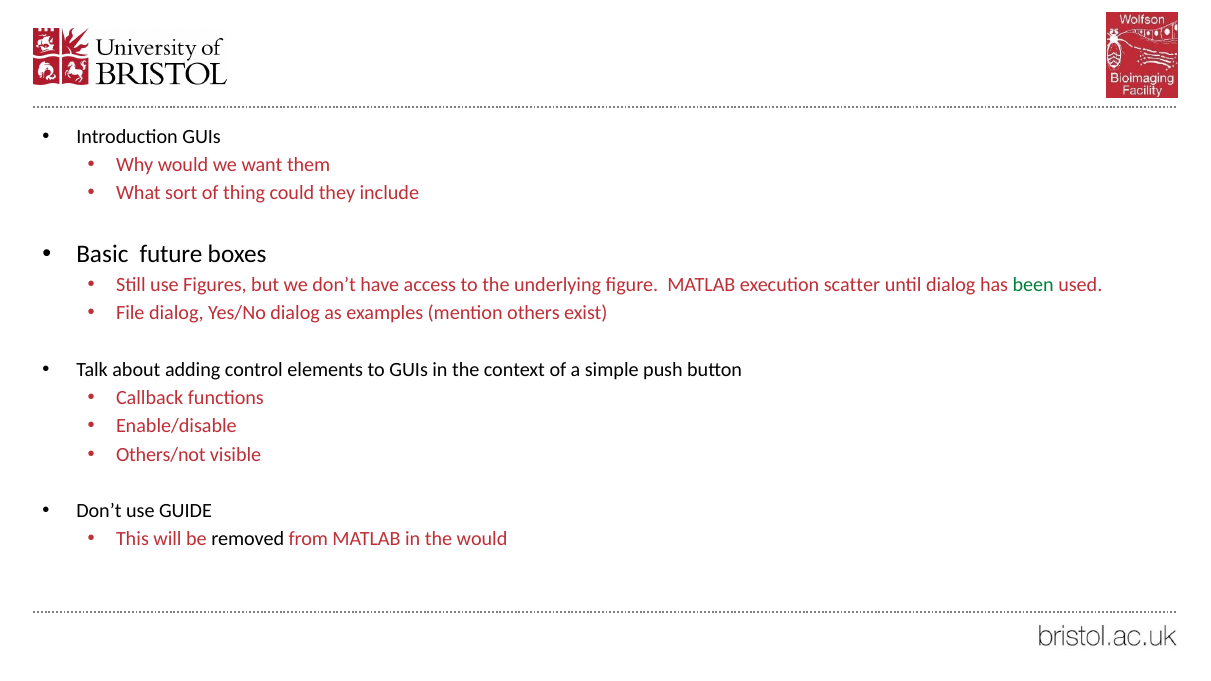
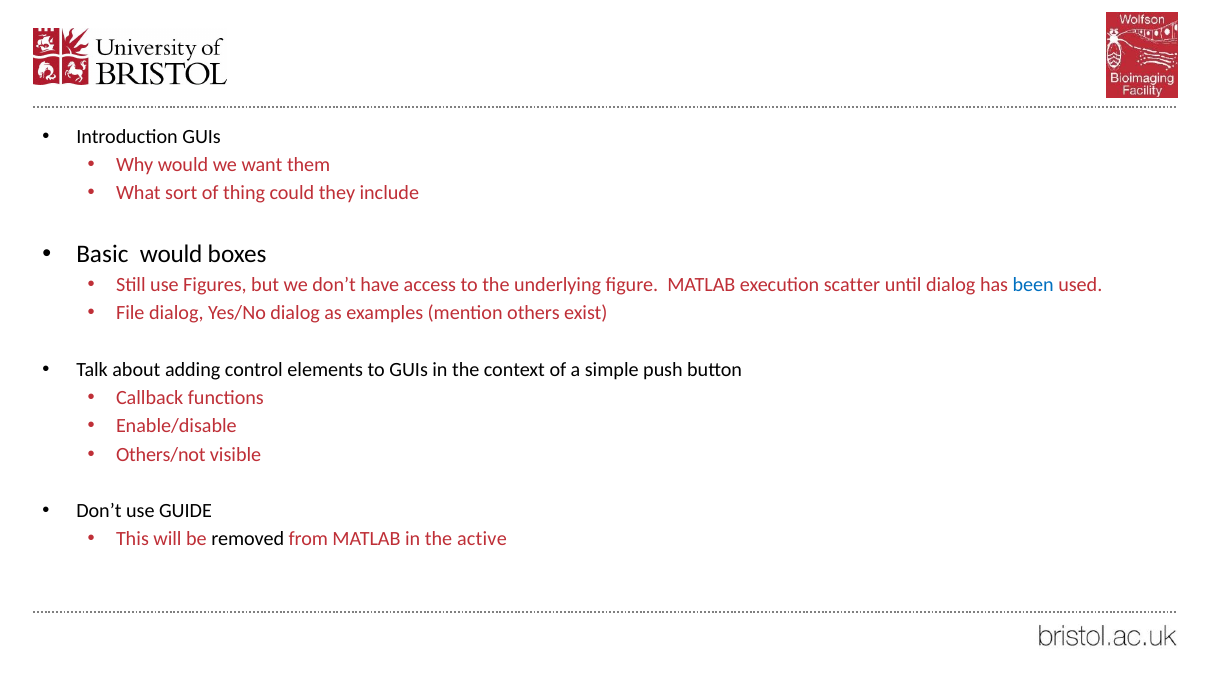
Basic future: future -> would (171, 254)
been colour: green -> blue (1033, 285)
the would: would -> active (482, 539)
